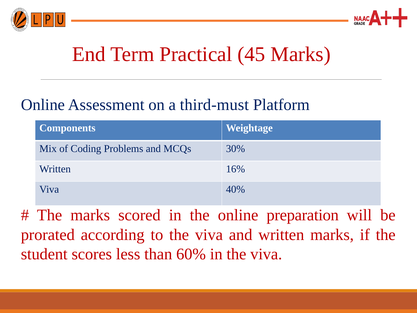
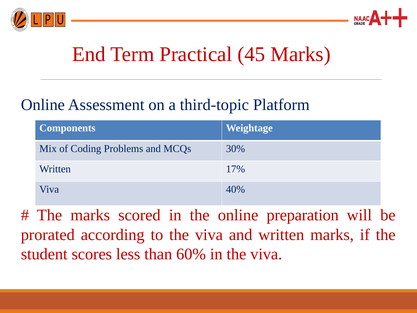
third-must: third-must -> third-topic (214, 105)
16%: 16% -> 17% (235, 169)
